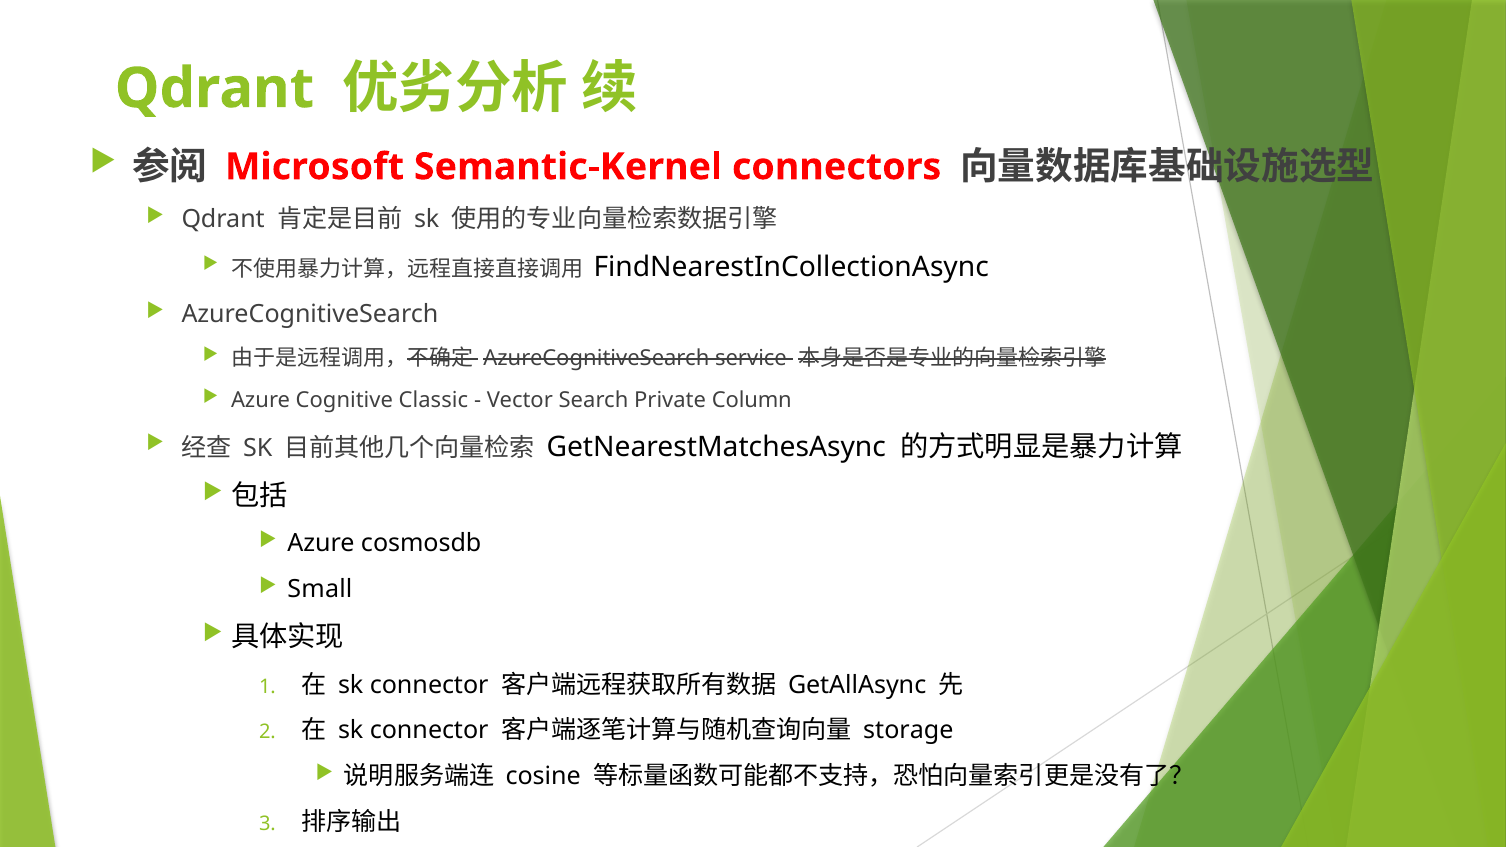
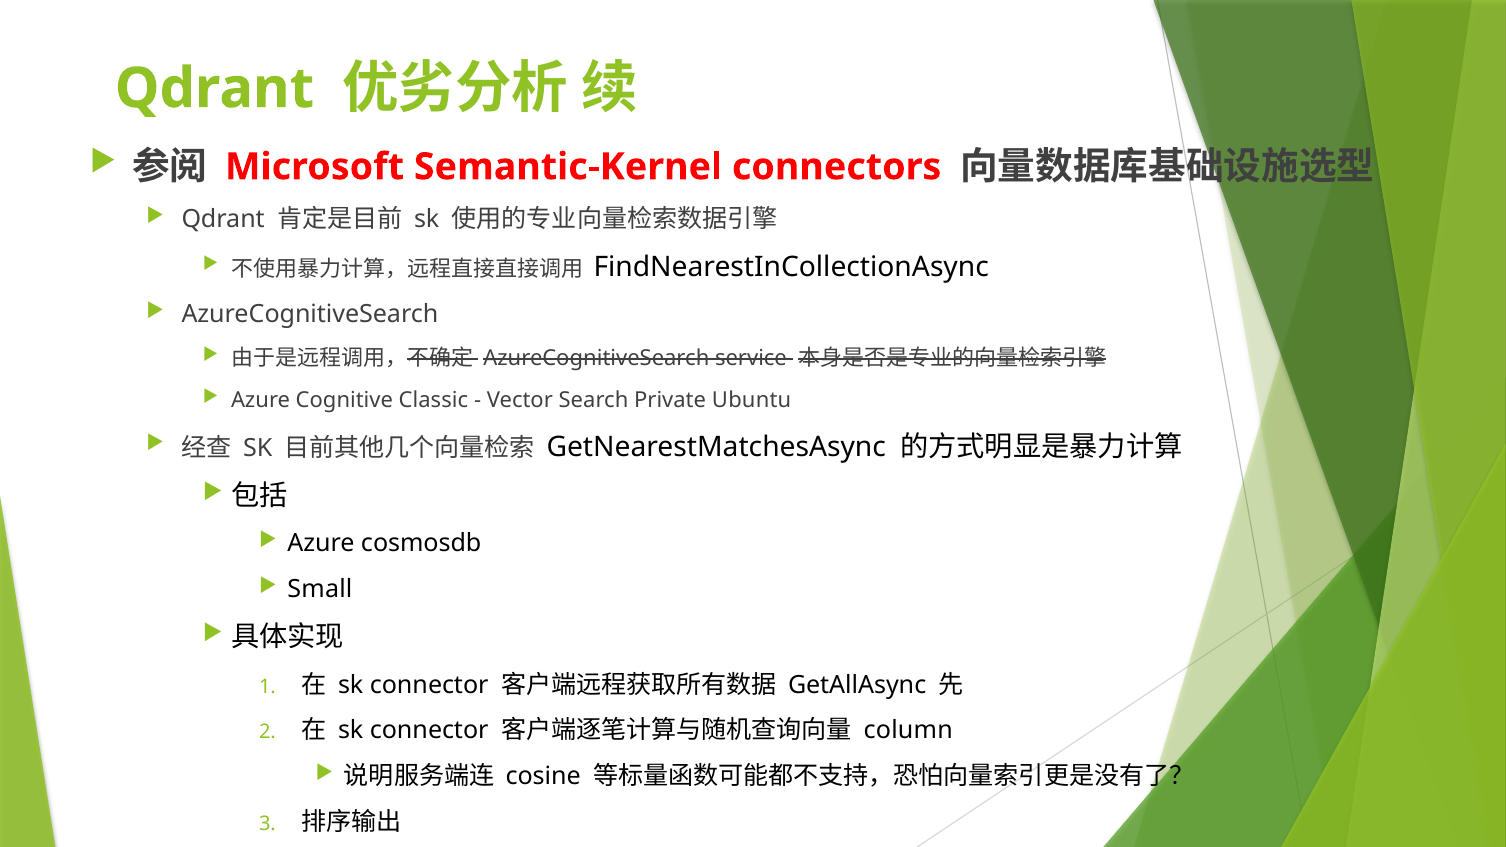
Column: Column -> Ubuntu (752, 400)
storage: storage -> column (908, 731)
